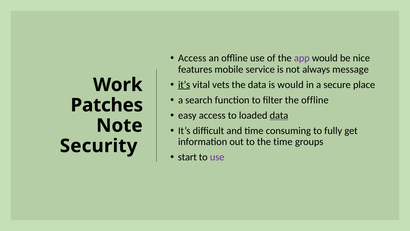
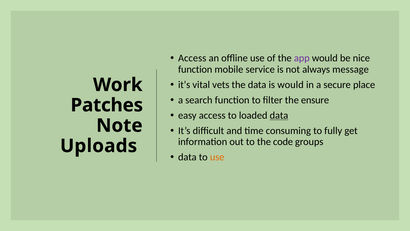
features: features -> function (195, 69)
it’s underline: present -> none (184, 85)
the offline: offline -> ensure (315, 100)
the time: time -> code (283, 142)
Security: Security -> Uploads (99, 146)
start: start -> data (187, 157)
use colour: purple -> orange (217, 157)
